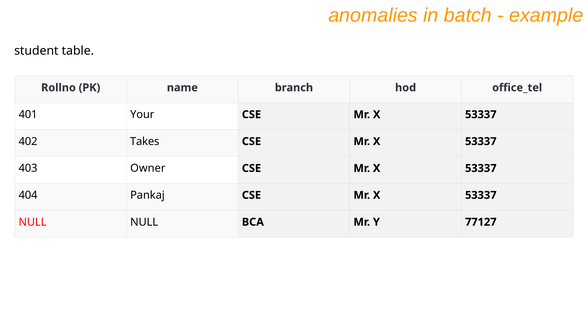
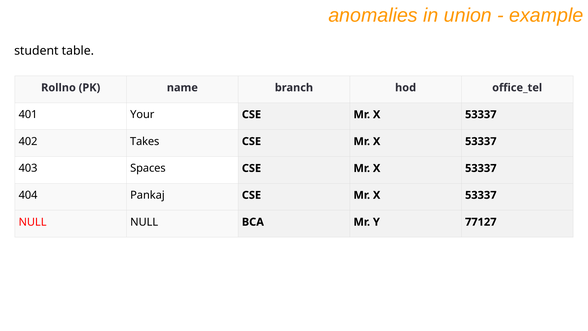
batch: batch -> union (468, 15)
Owner: Owner -> Spaces (148, 168)
